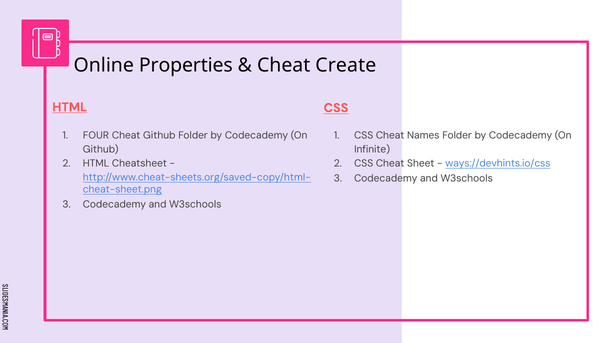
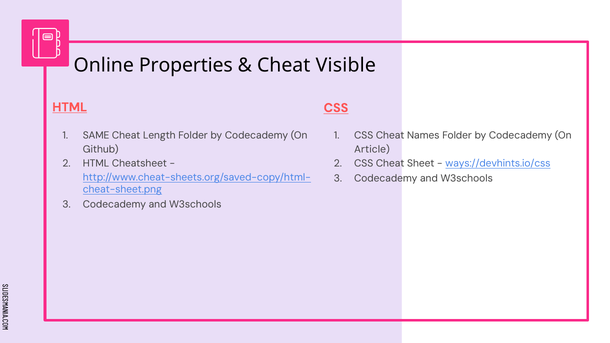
Create: Create -> Visible (346, 65)
FOUR: FOUR -> SAME (96, 135)
Cheat Github: Github -> Length (159, 135)
Infinite: Infinite -> Article (372, 149)
